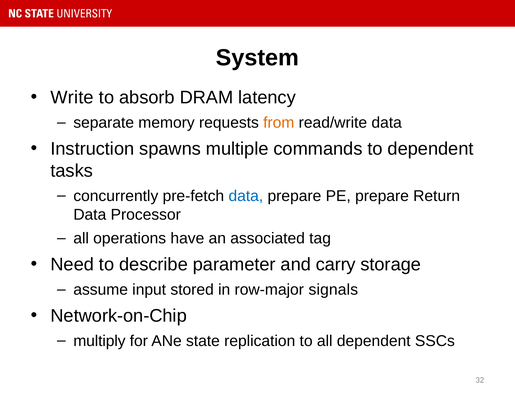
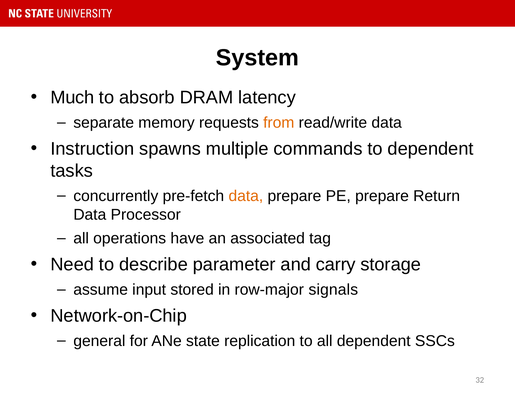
Write: Write -> Much (72, 98)
data colour: blue -> orange (246, 196)
multiply: multiply -> general (99, 341)
